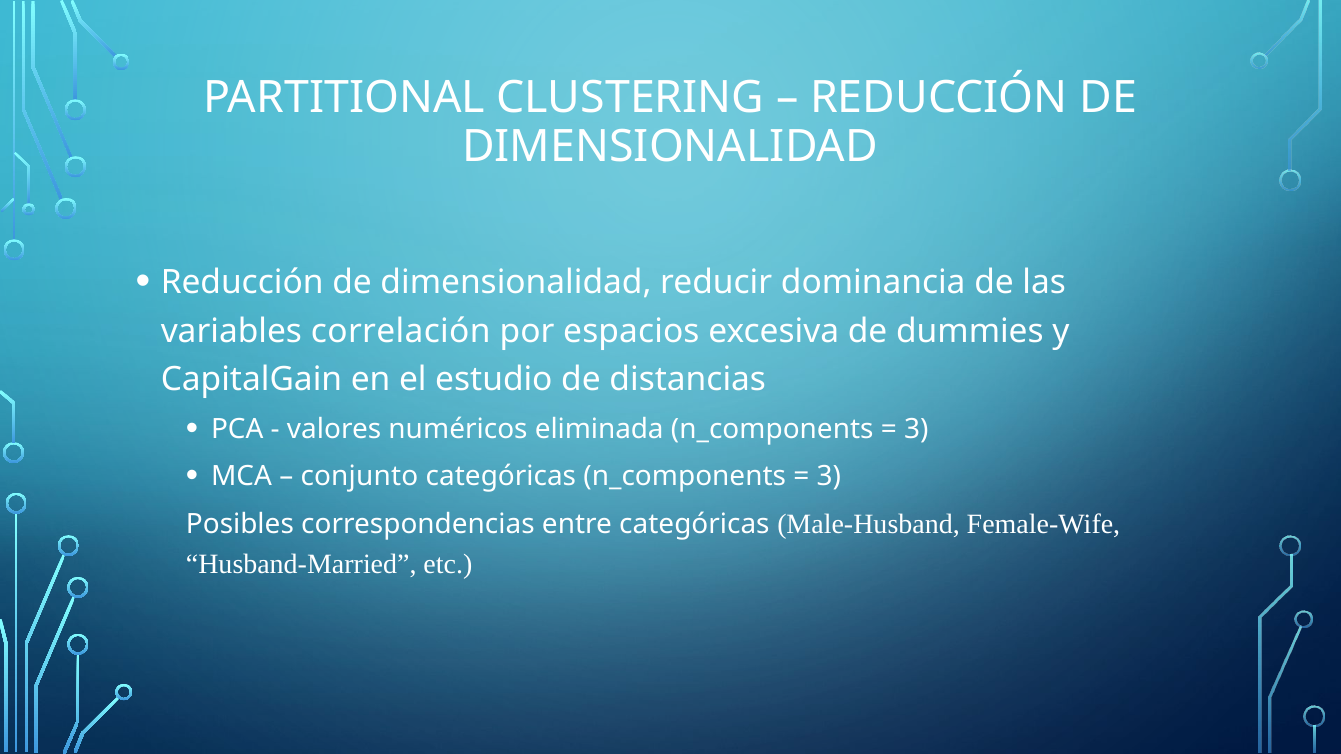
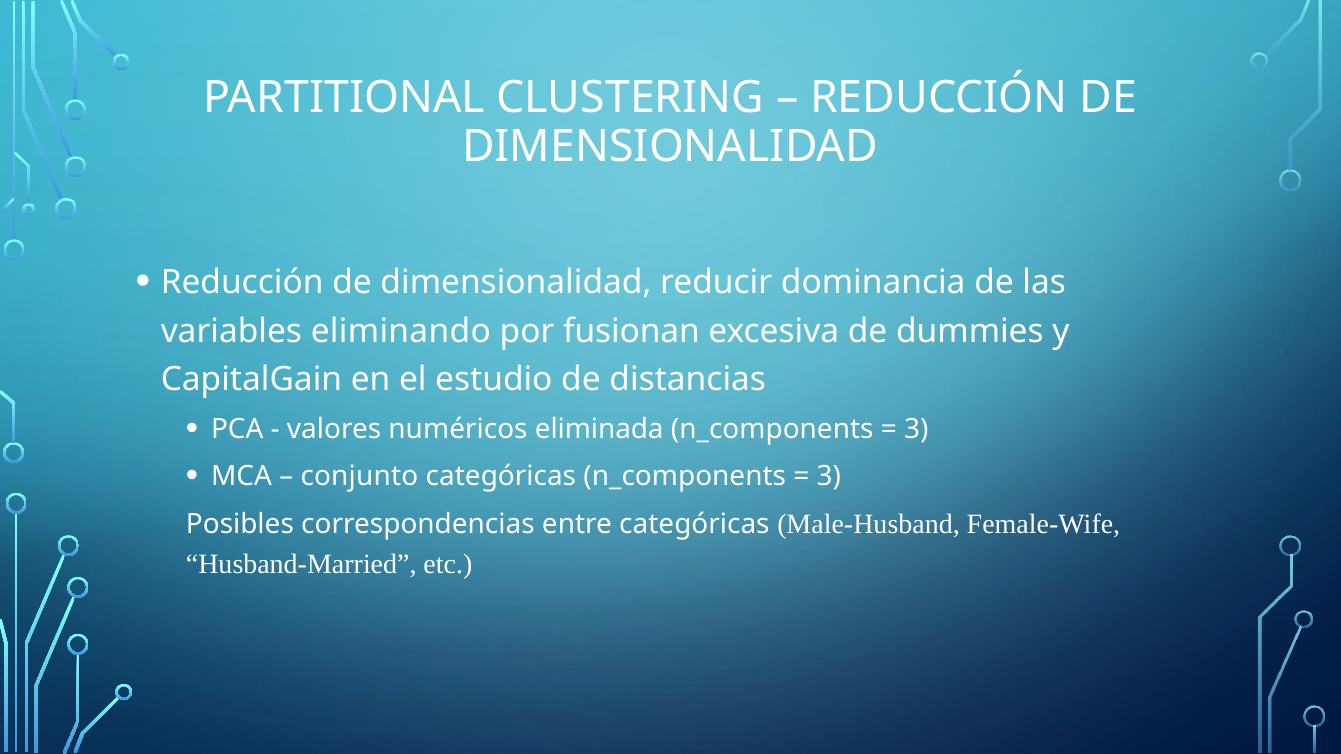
correlación: correlación -> eliminando (401, 331)
espacios: espacios -> fusionan (632, 331)
